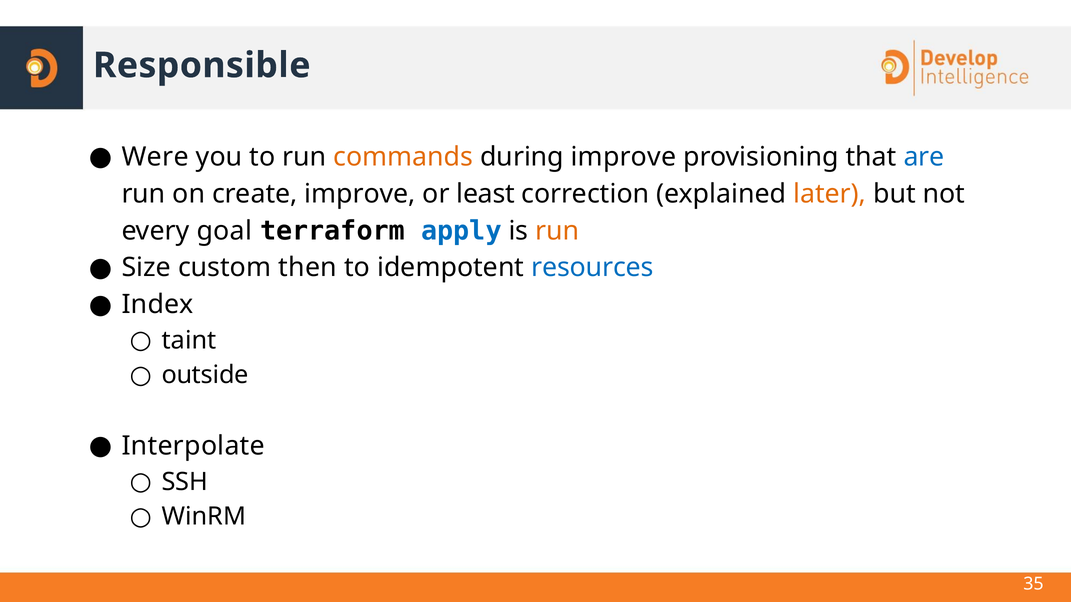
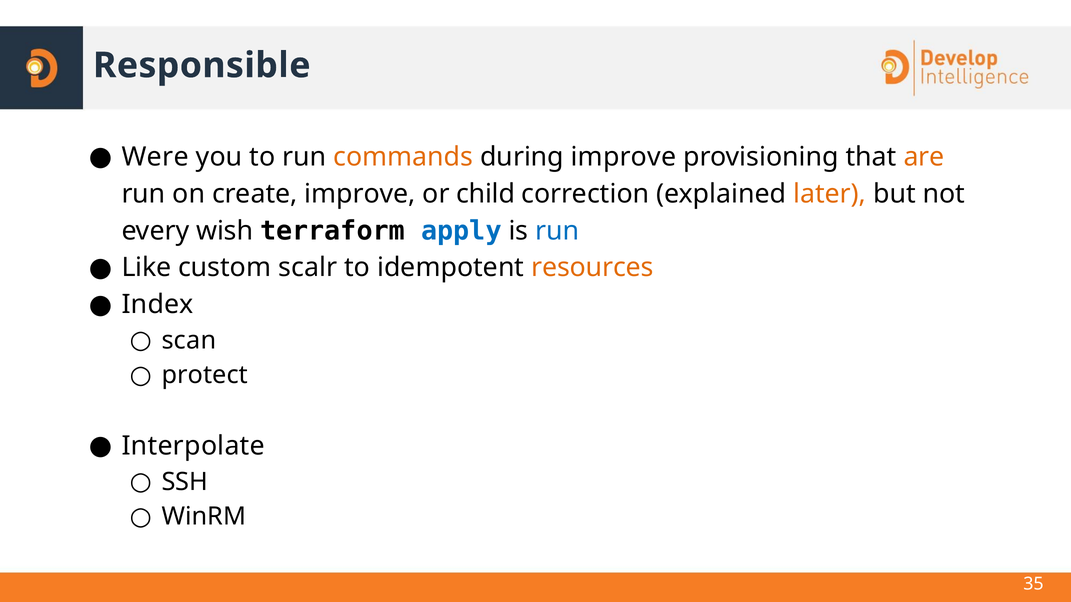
are colour: blue -> orange (924, 157)
least: least -> child (486, 194)
goal: goal -> wish (225, 231)
run colour: orange -> blue (557, 231)
Size: Size -> Like (146, 268)
then: then -> scalr (308, 268)
resources colour: blue -> orange (592, 268)
taint: taint -> scan (189, 340)
outside: outside -> protect (205, 375)
